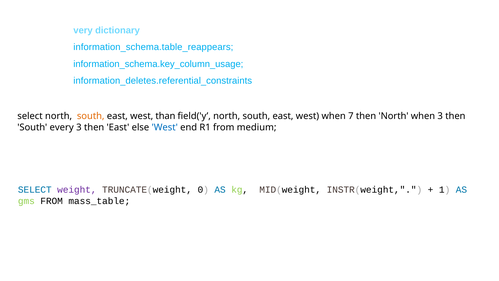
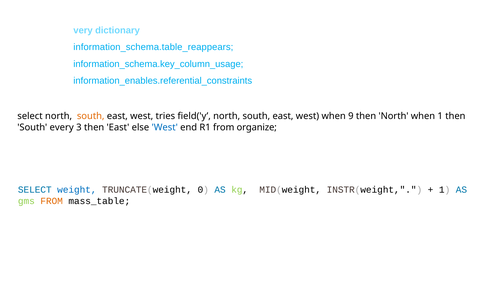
information_deletes.referential_constraints: information_deletes.referential_constraints -> information_enables.referential_constraints (163, 81)
than: than -> tries (165, 116)
7: 7 -> 9 (351, 116)
when 3: 3 -> 1 (440, 116)
medium: medium -> organize (257, 127)
weight colour: purple -> blue (77, 190)
FROM colour: black -> orange (52, 201)
